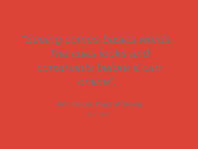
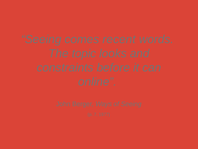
basics: basics -> recent (119, 39)
cues: cues -> topic (84, 53)
